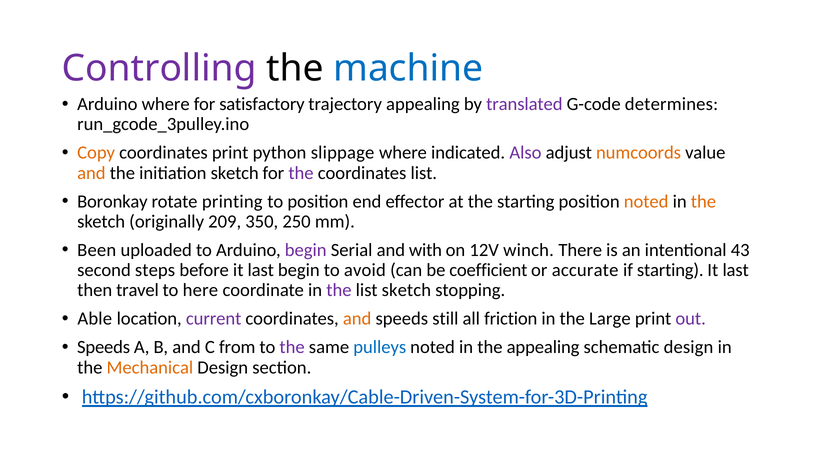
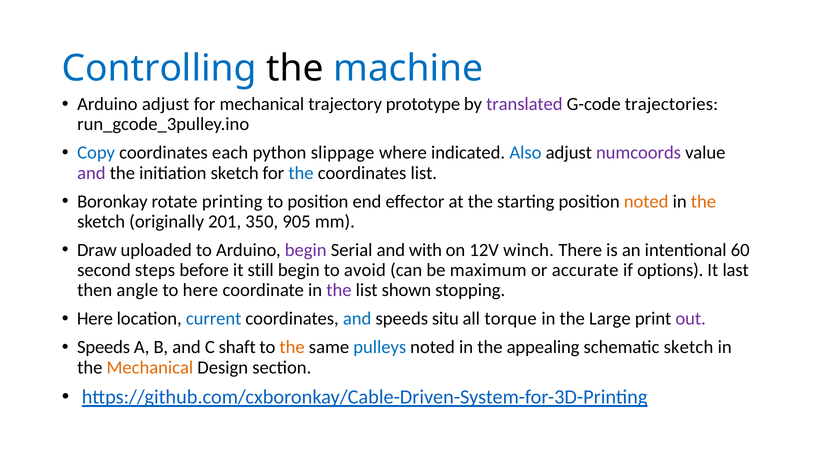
Controlling colour: purple -> blue (159, 68)
Arduino where: where -> adjust (166, 104)
for satisfactory: satisfactory -> mechanical (262, 104)
trajectory appealing: appealing -> prototype (423, 104)
determines: determines -> trajectories (671, 104)
Copy colour: orange -> blue (96, 153)
coordinates print: print -> each (230, 153)
Also colour: purple -> blue (525, 153)
numcoords colour: orange -> purple (639, 153)
and colour: orange -> purple (91, 173)
the colour: purple -> blue (301, 173)
209: 209 -> 201 (225, 222)
250: 250 -> 905 (297, 222)
Been: Been -> Draw (97, 250)
43: 43 -> 60 (740, 250)
before it last: last -> still (261, 270)
coefficient: coefficient -> maximum (488, 270)
if starting: starting -> options (670, 270)
travel: travel -> angle (137, 290)
list sketch: sketch -> shown (406, 290)
Able: Able -> Here (95, 319)
current colour: purple -> blue (214, 319)
and colour: orange -> blue (357, 319)
still: still -> situ (445, 319)
friction: friction -> torque (511, 319)
from: from -> shaft (237, 348)
the colour: purple -> orange (292, 348)
schematic design: design -> sketch (688, 348)
